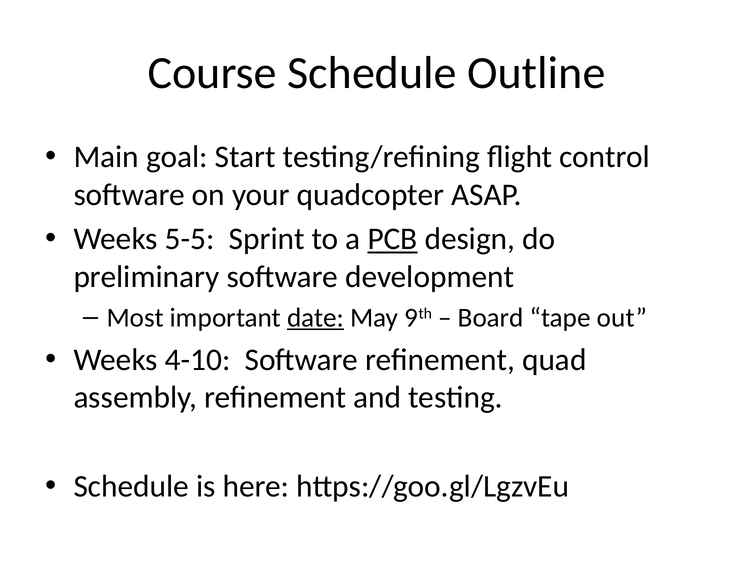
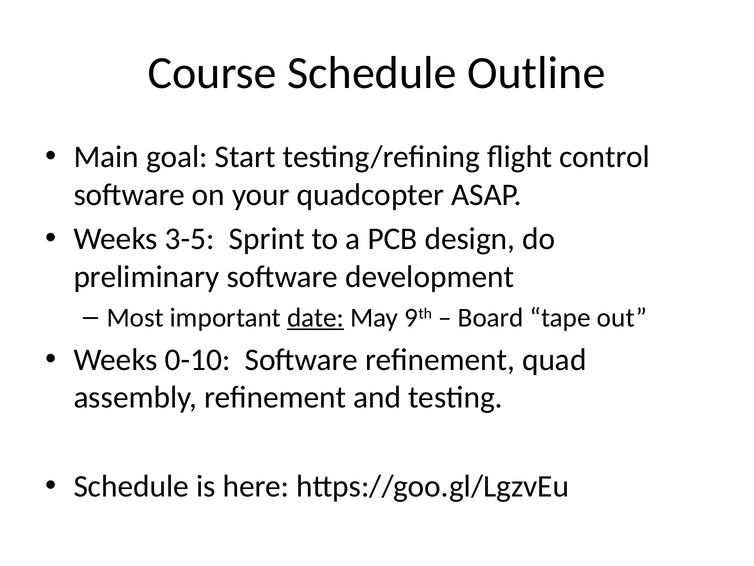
5-5: 5-5 -> 3-5 (190, 239)
PCB underline: present -> none (393, 239)
4-10: 4-10 -> 0-10 (198, 360)
